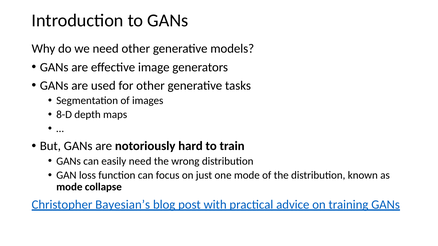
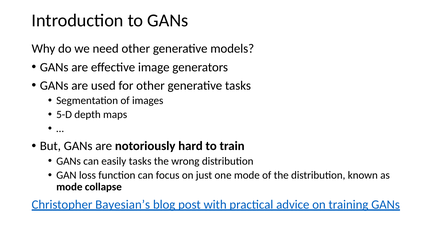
8-D: 8-D -> 5-D (64, 115)
easily need: need -> tasks (140, 161)
